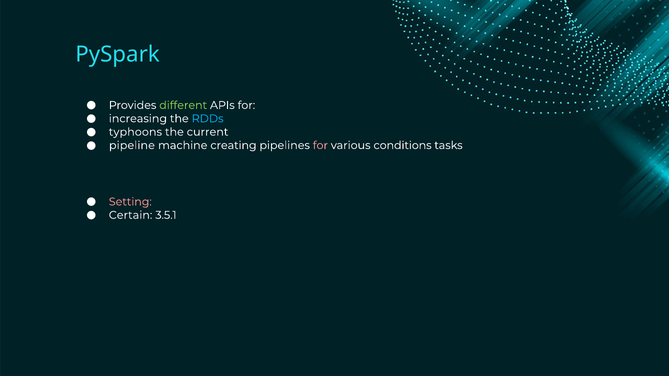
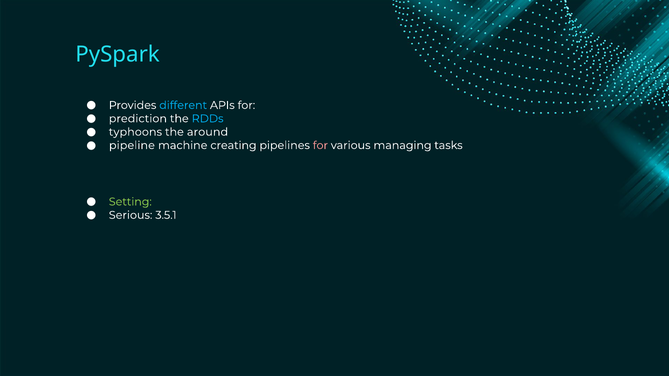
different colour: light green -> light blue (183, 105)
increasing: increasing -> prediction (138, 119)
current: current -> around (208, 132)
conditions: conditions -> managing (403, 145)
Setting colour: pink -> light green (130, 202)
Certain: Certain -> Serious (131, 215)
